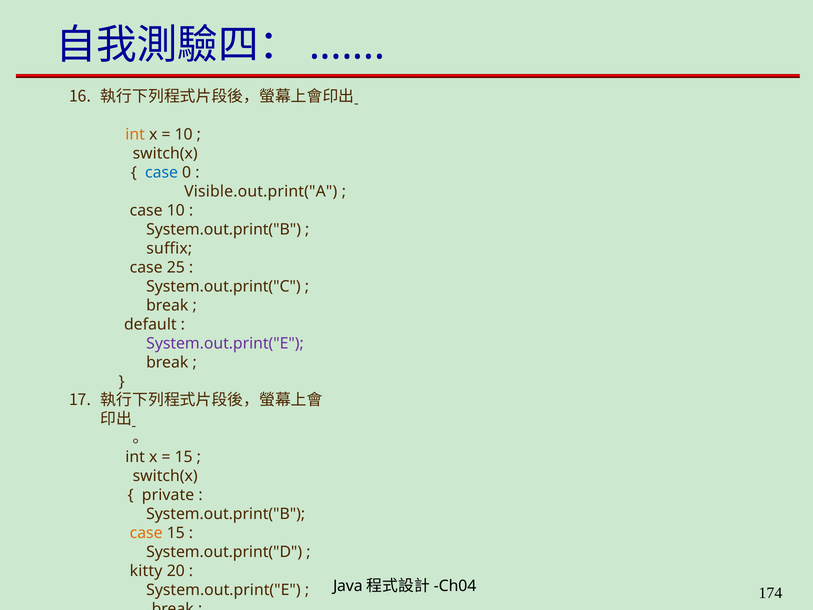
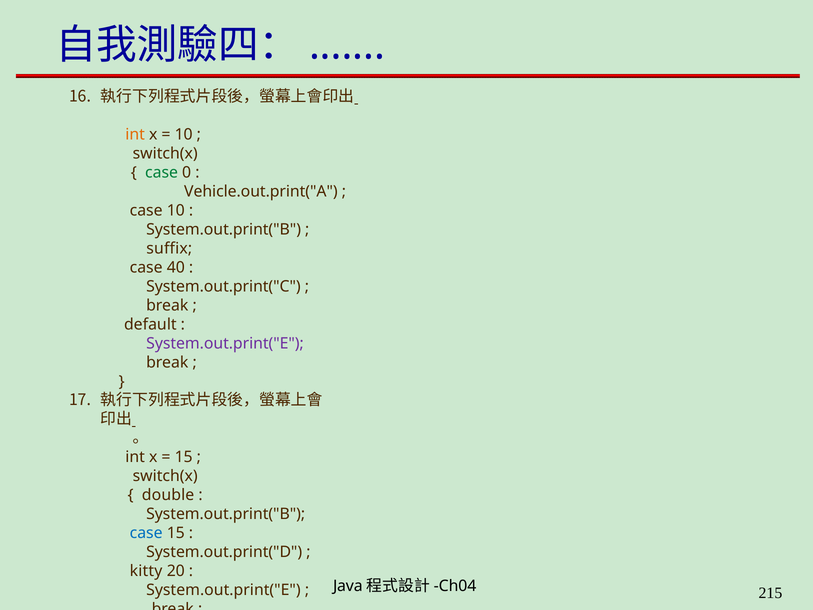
case colour: blue -> green (162, 173)
Visible.out.print("A: Visible.out.print("A -> Vehicle.out.print("A (261, 192)
25: 25 -> 40 (176, 268)
private: private -> double (168, 495)
case colour: orange -> blue (146, 533)
174: 174 -> 215 (770, 593)
